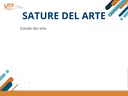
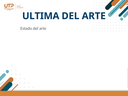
SATURE: SATURE -> ULTIMA (41, 16)
